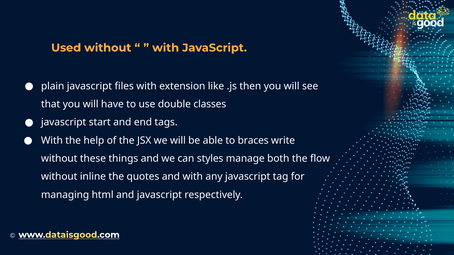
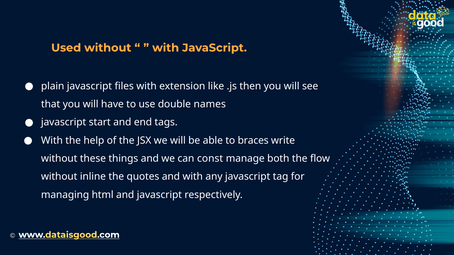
classes: classes -> names (210, 104)
styles: styles -> const (210, 159)
